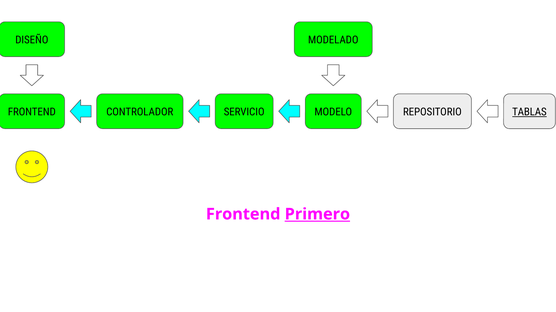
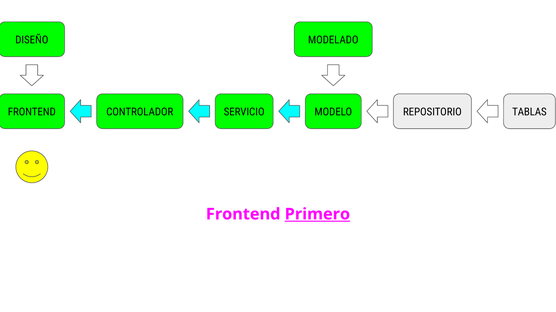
TABLAS underline: present -> none (529, 112)
